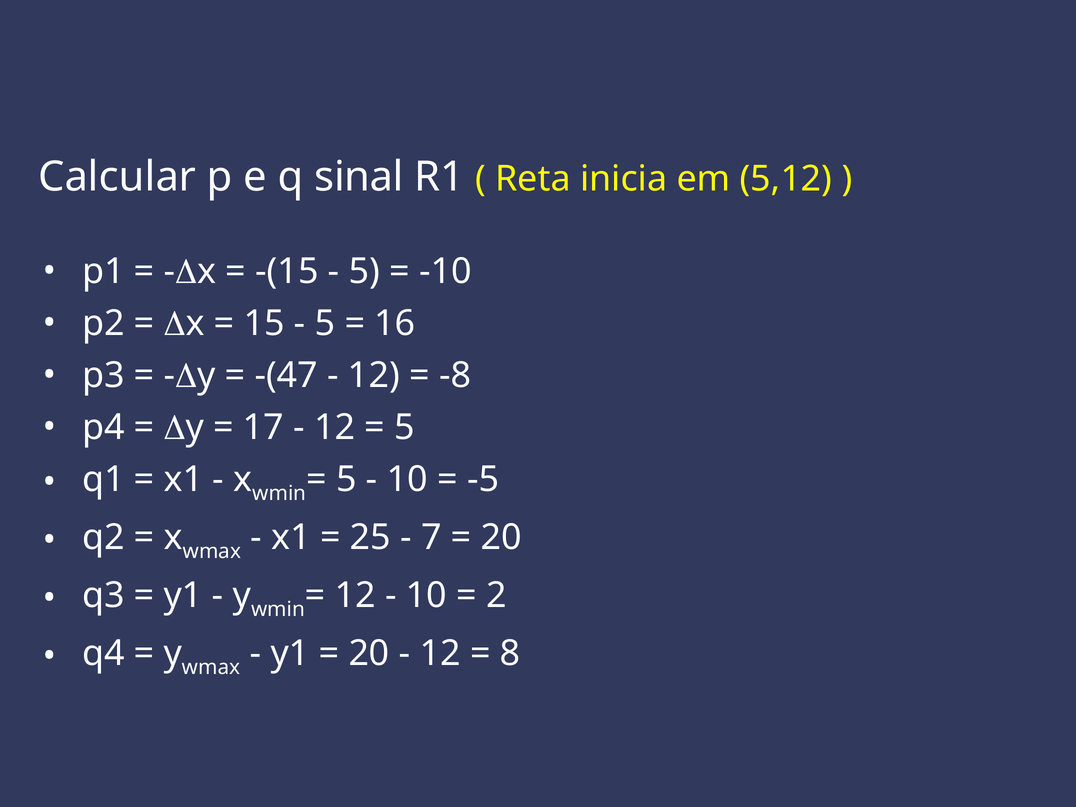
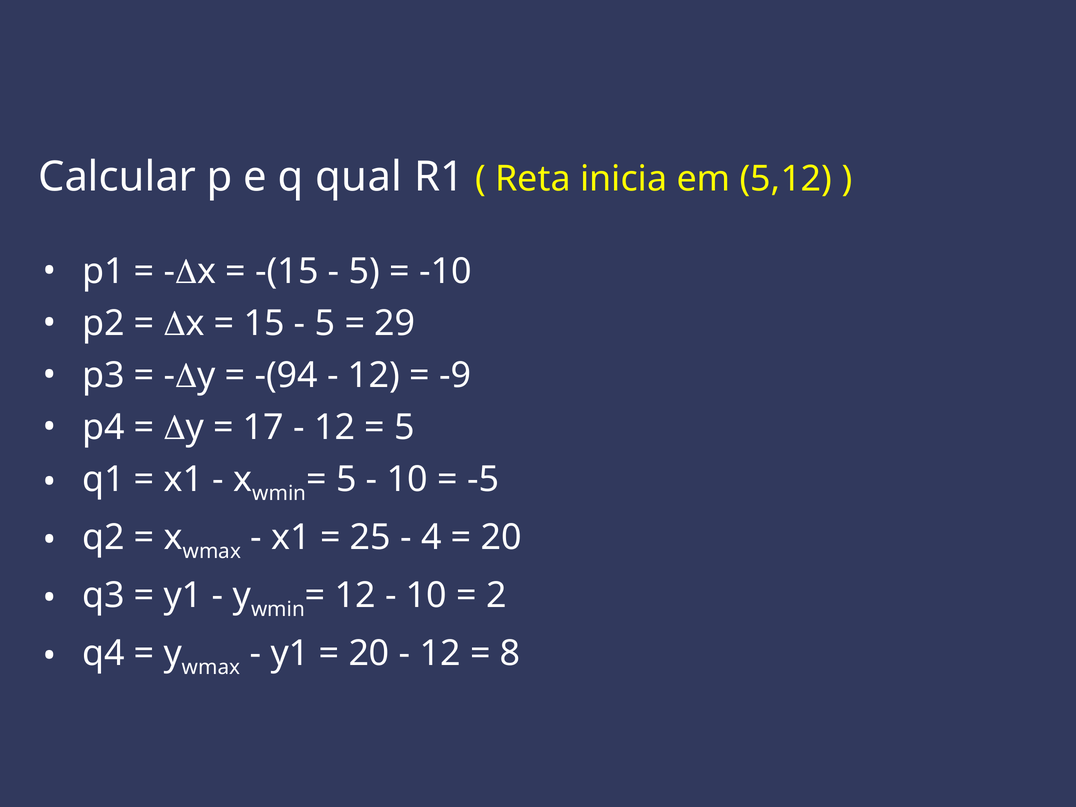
sinal: sinal -> qual (359, 177)
16: 16 -> 29 (395, 323)
-(47: -(47 -> -(94 (286, 375)
-8: -8 -> -9 (455, 375)
7: 7 -> 4 (431, 537)
